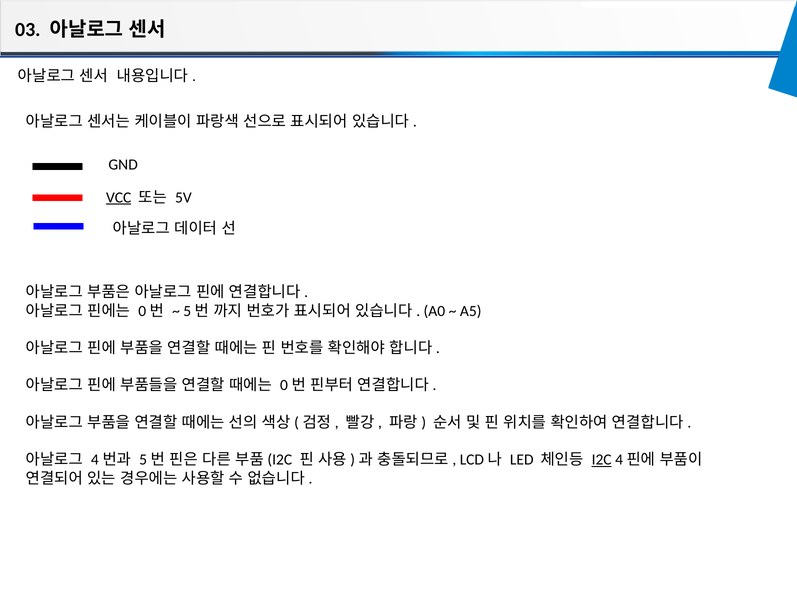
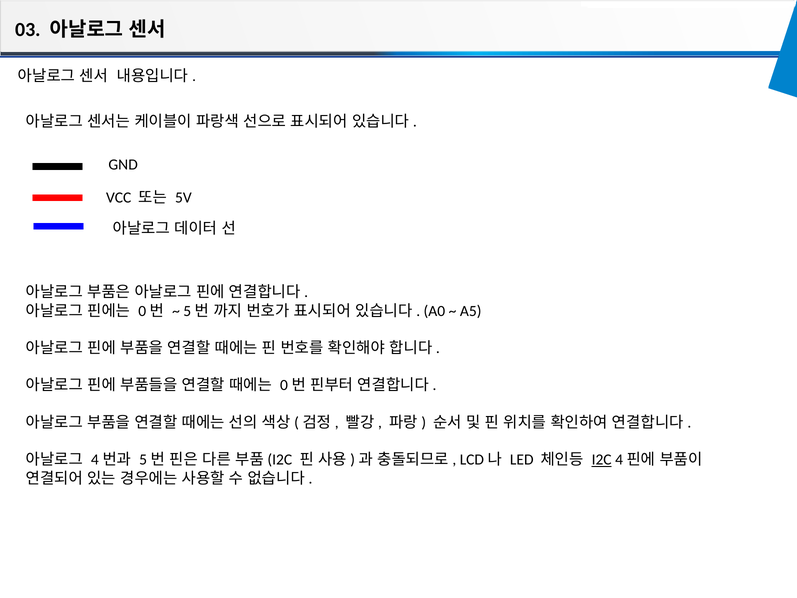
VCC underline: present -> none (119, 197)
